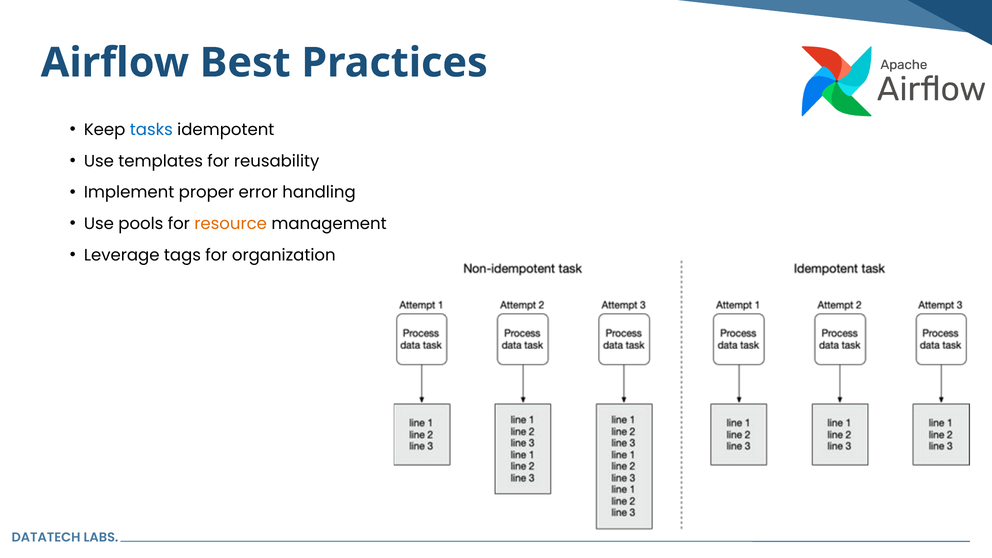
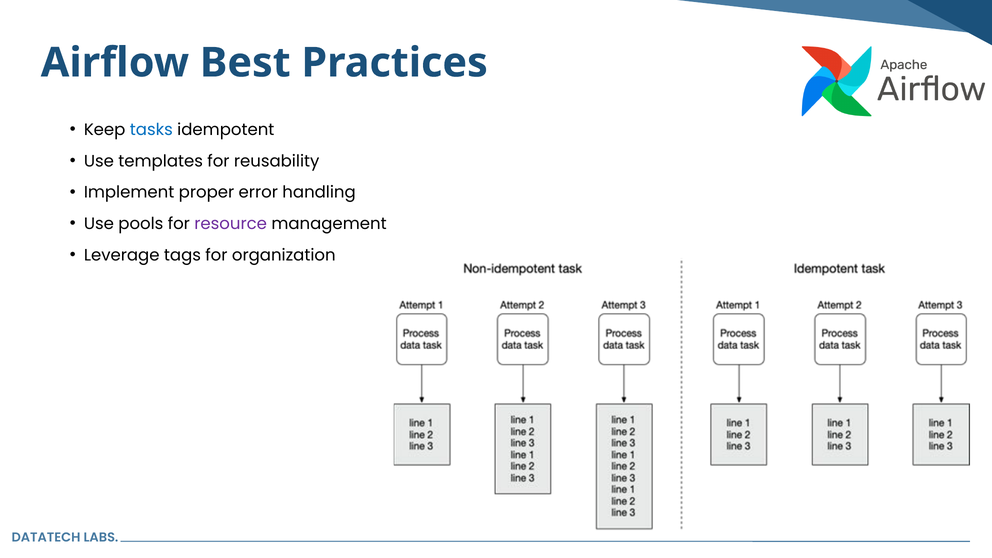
resource colour: orange -> purple (231, 224)
